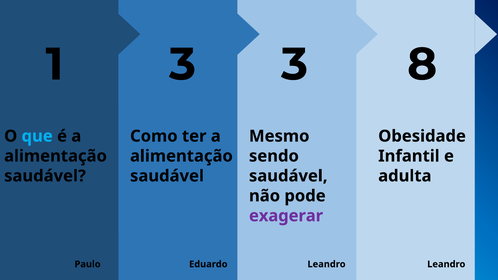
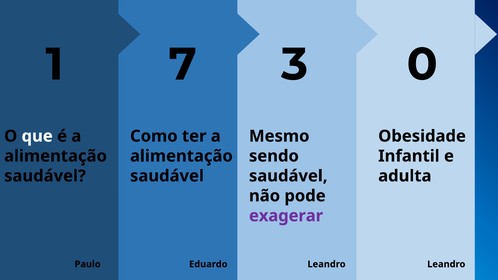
1 3: 3 -> 7 (183, 65)
8: 8 -> 0 (422, 65)
que colour: light blue -> white (37, 136)
